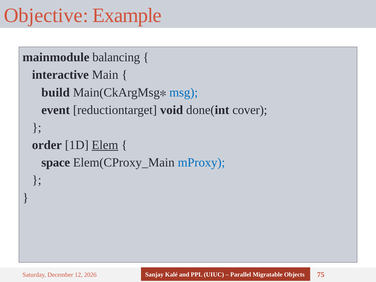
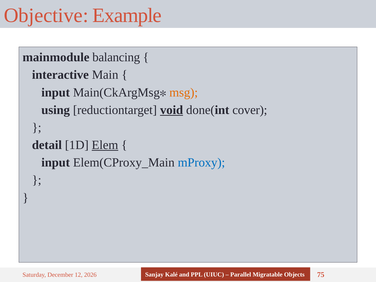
build: build -> input (56, 92)
msg colour: blue -> orange (184, 92)
event: event -> using (56, 110)
void underline: none -> present (172, 110)
order: order -> detail (47, 145)
space: space -> input (56, 163)
